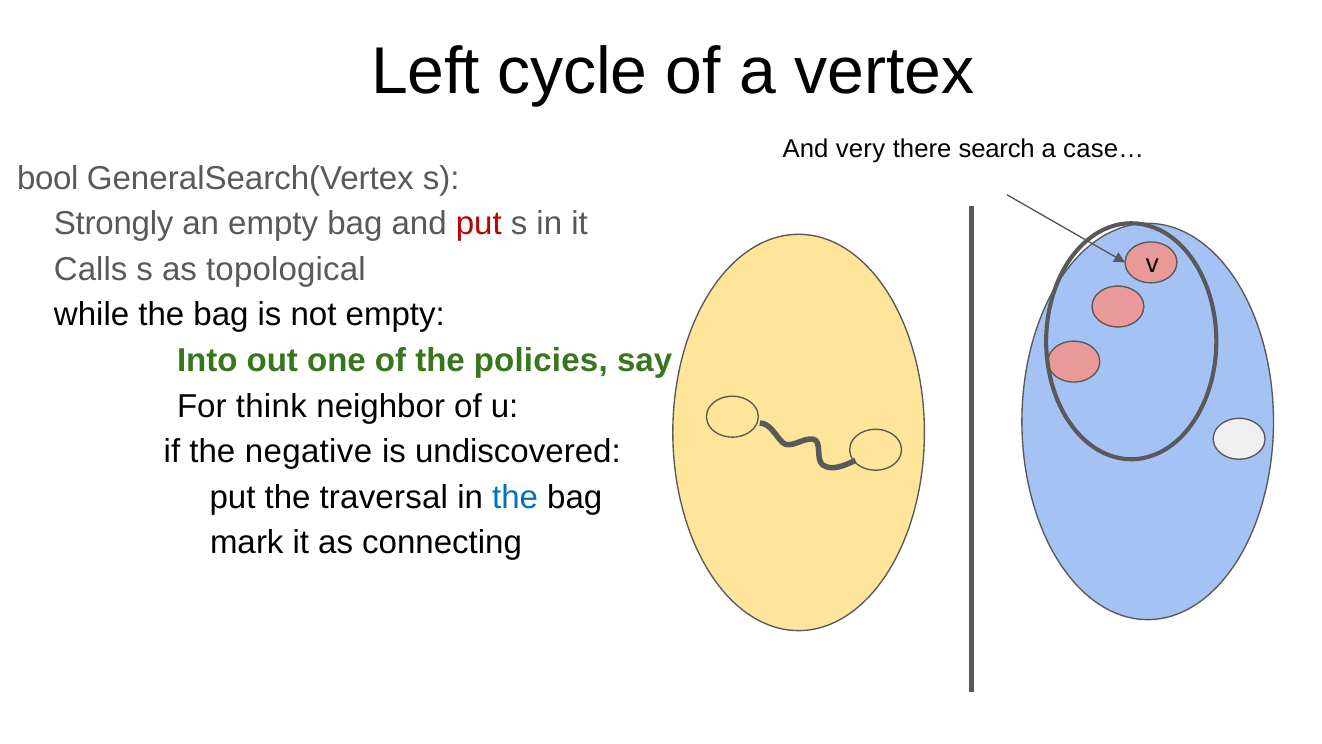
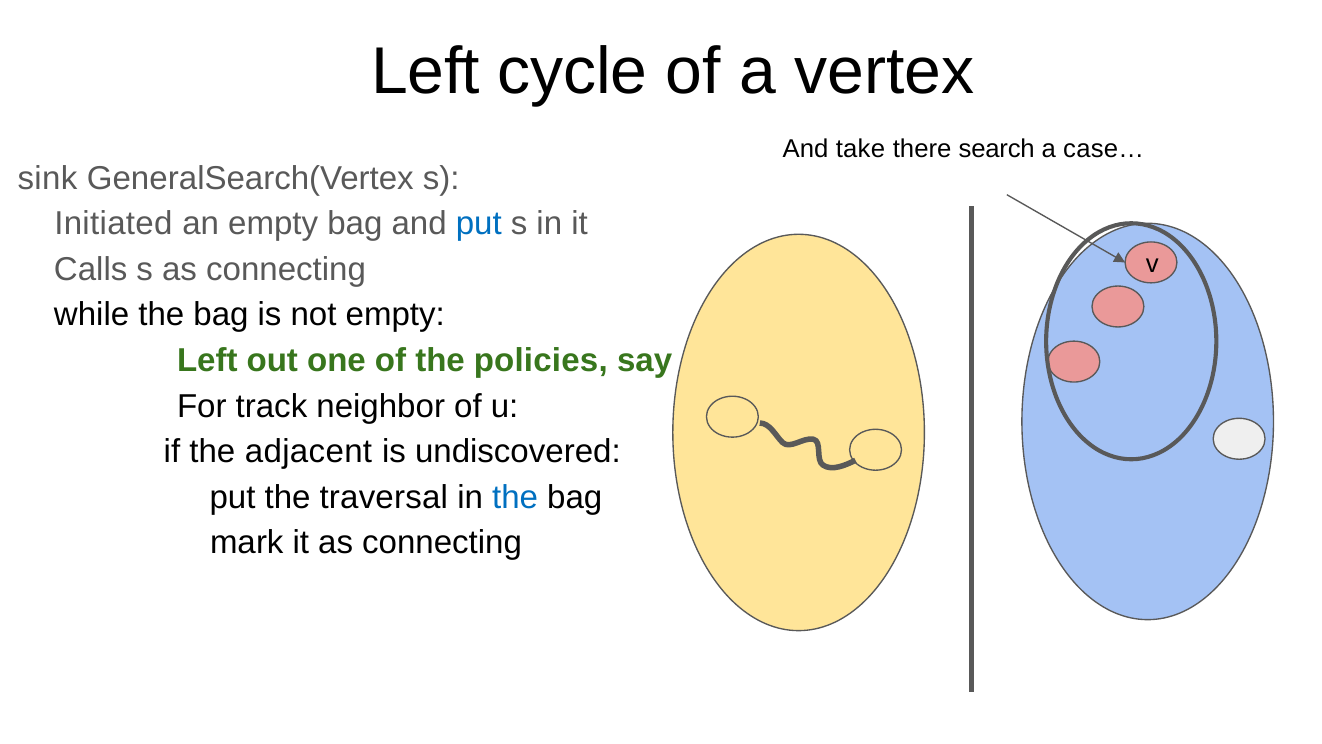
very: very -> take (860, 149)
bool: bool -> sink (47, 178)
Strongly: Strongly -> Initiated (113, 224)
put colour: red -> blue (479, 224)
s as topological: topological -> connecting (286, 269)
Into: Into -> Left (207, 360)
think: think -> track (271, 406)
negative: negative -> adjacent (309, 452)
